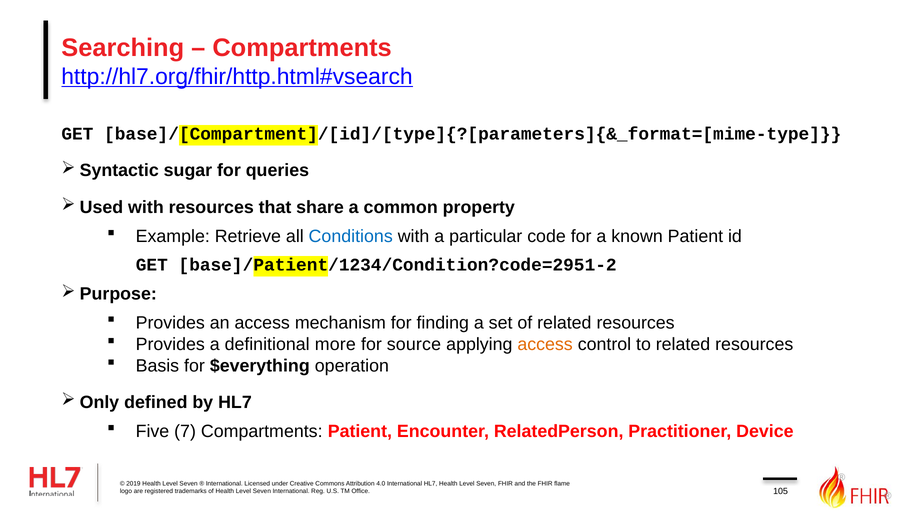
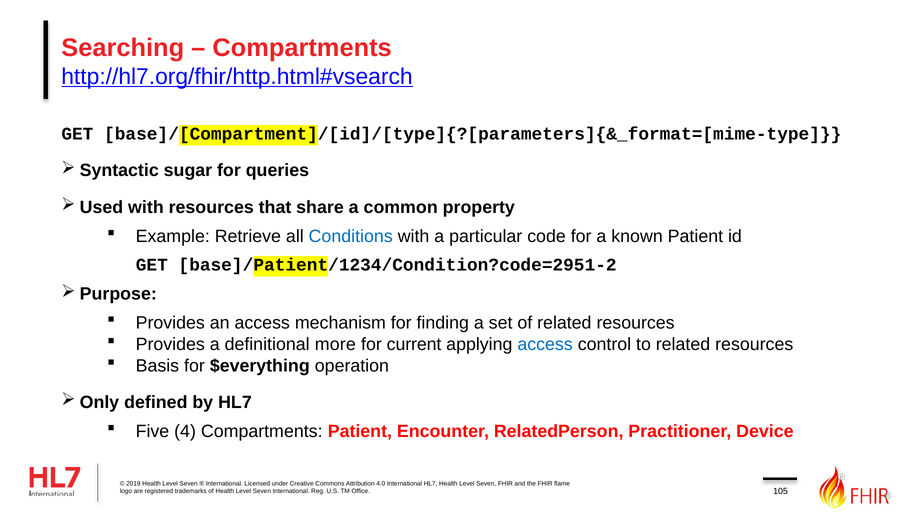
source: source -> current (414, 344)
access colour: orange -> blue (545, 344)
7: 7 -> 4 (185, 431)
